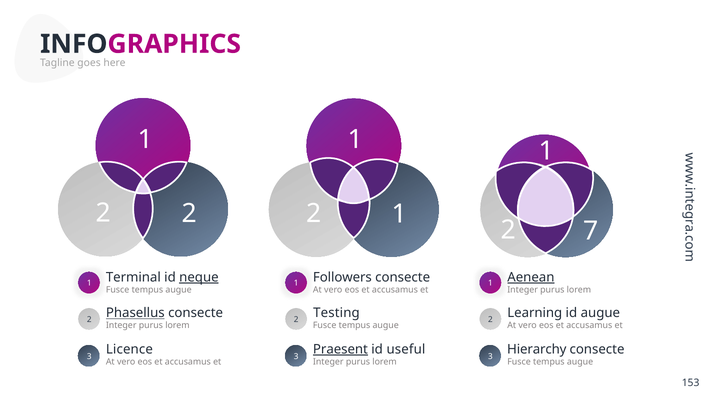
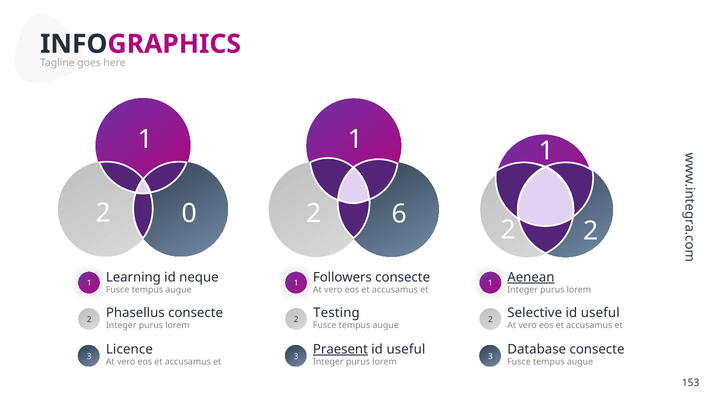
2 2: 2 -> 0 (189, 213)
1: 1 -> 6 (399, 214)
2 7: 7 -> 2 (591, 231)
Terminal: Terminal -> Learning (133, 277)
neque underline: present -> none (199, 277)
Phasellus underline: present -> none (135, 313)
Learning: Learning -> Selective (535, 313)
augue: augue -> useful (600, 313)
Hierarchy: Hierarchy -> Database (537, 349)
